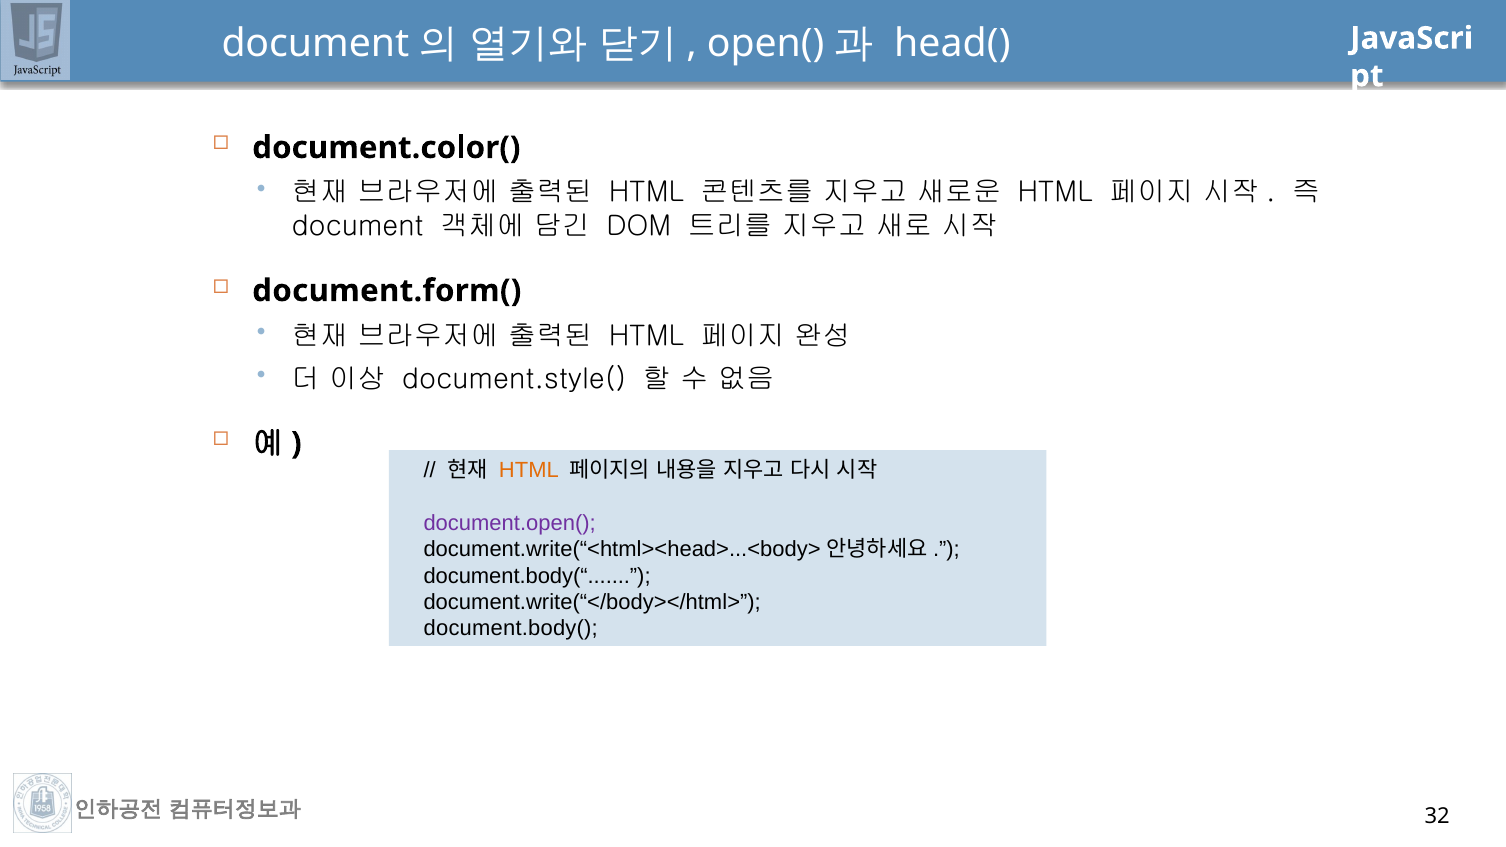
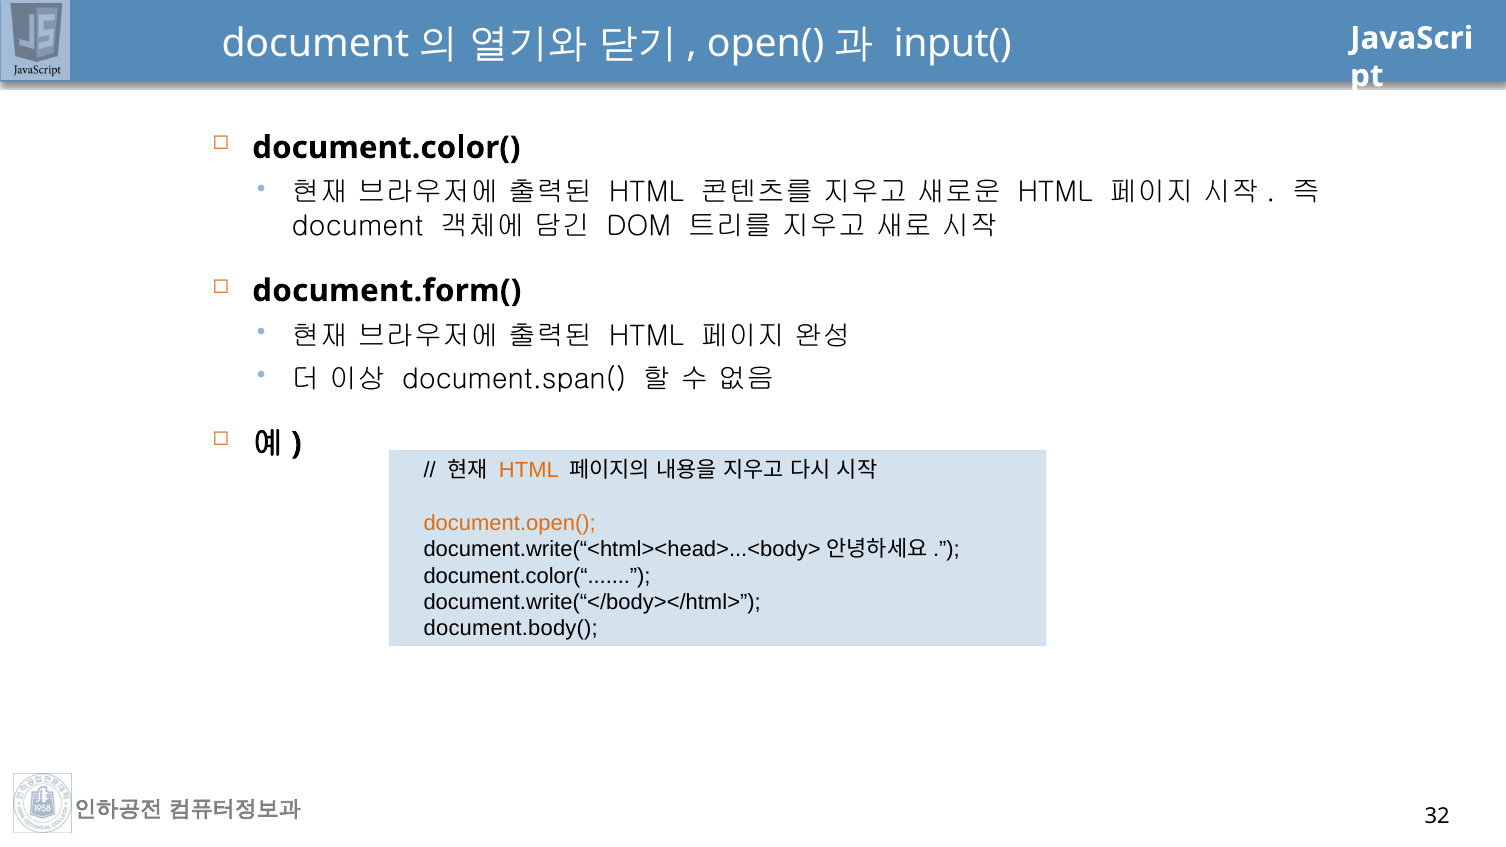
head(: head( -> input( (953, 44)
document.style(: document.style( -> document.span( (514, 379)
document.open( colour: purple -> orange (510, 523)
document.body(“: document.body(“ -> document.color(“ (537, 576)
